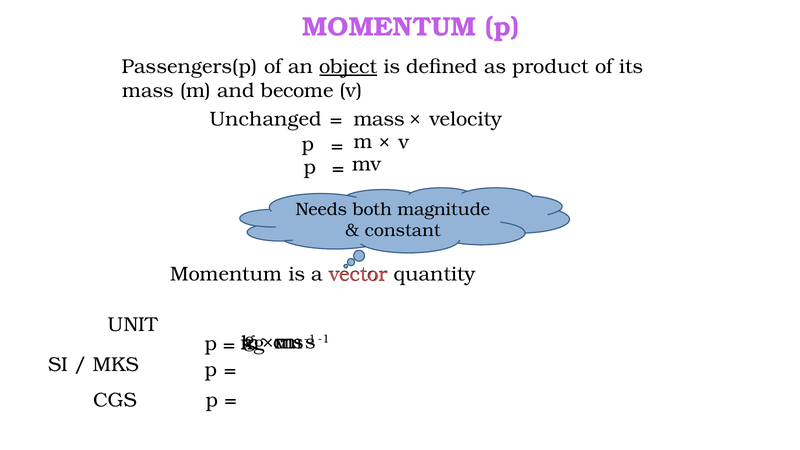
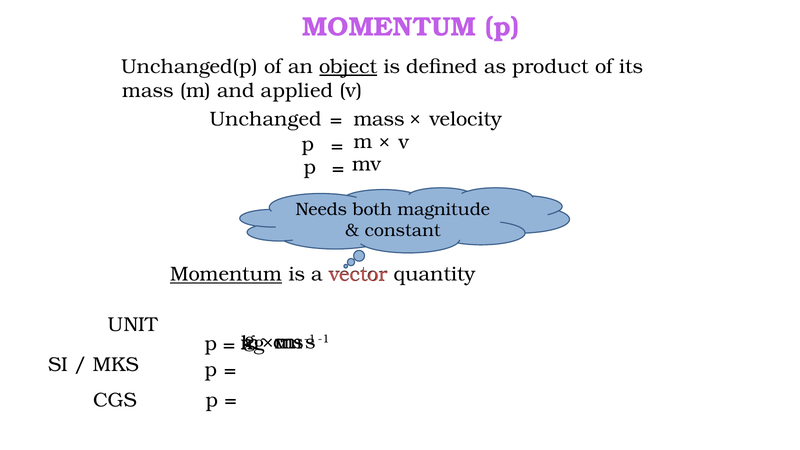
Passengers(p: Passengers(p -> Unchanged(p (189, 67)
become: become -> applied (297, 91)
Momentum underline: none -> present (226, 274)
